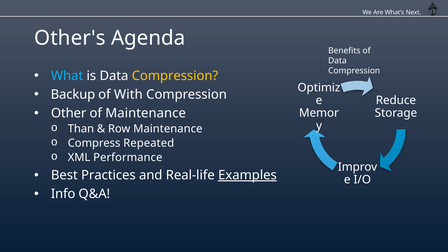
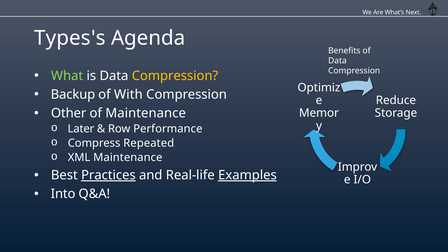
Other's: Other's -> Types's (70, 38)
What colour: light blue -> light green (67, 76)
Than: Than -> Later (81, 129)
Row Maintenance: Maintenance -> Performance (168, 129)
XML Performance: Performance -> Maintenance (128, 158)
Practices underline: none -> present (108, 175)
Info: Info -> Into (63, 194)
